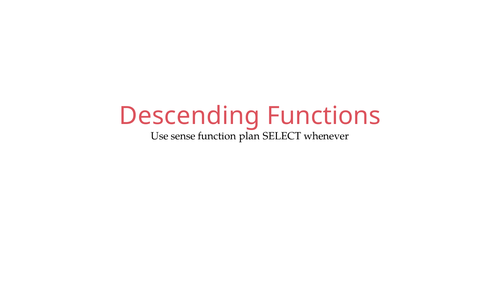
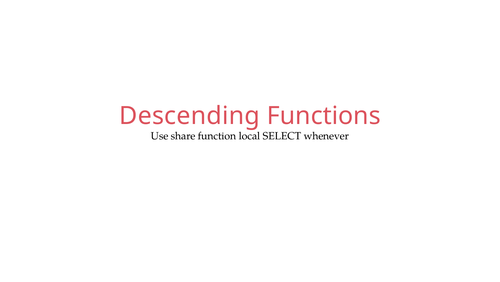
sense: sense -> share (183, 136)
plan: plan -> local (250, 136)
